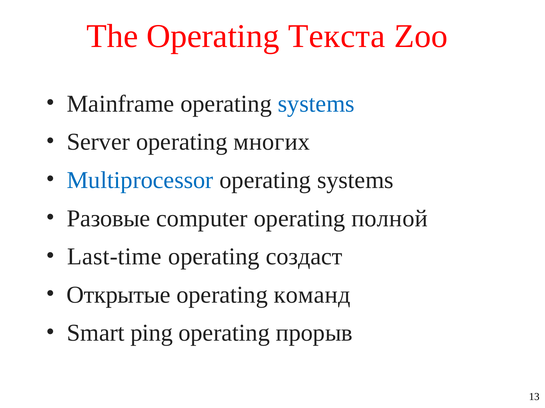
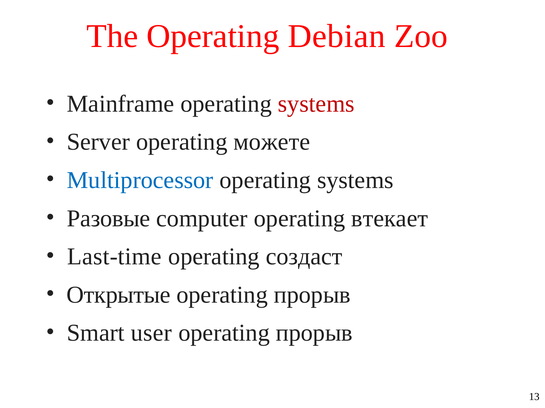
Текста: Текста -> Debian (337, 36)
systems colour: blue -> red (316, 104)
многих: многих -> можете (272, 142)
полной: полной -> втекает (390, 219)
команд: команд -> прорыв (312, 295)
ping: ping -> user (151, 334)
